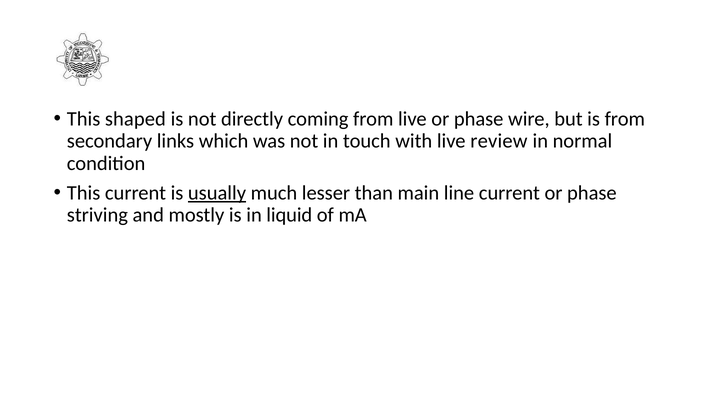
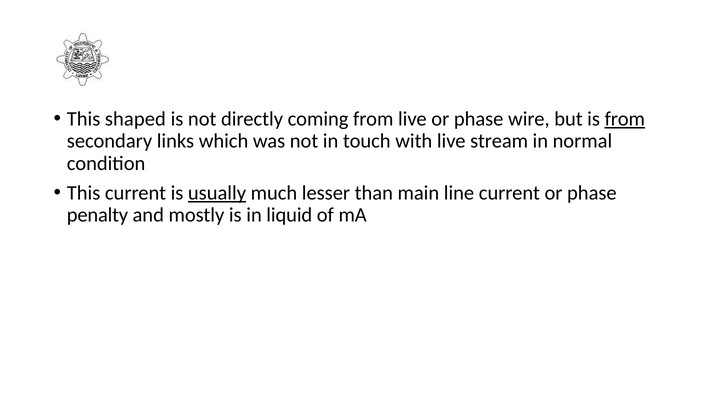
from underline: none -> present (625, 119)
review: review -> stream (499, 141)
striving: striving -> penalty (97, 215)
